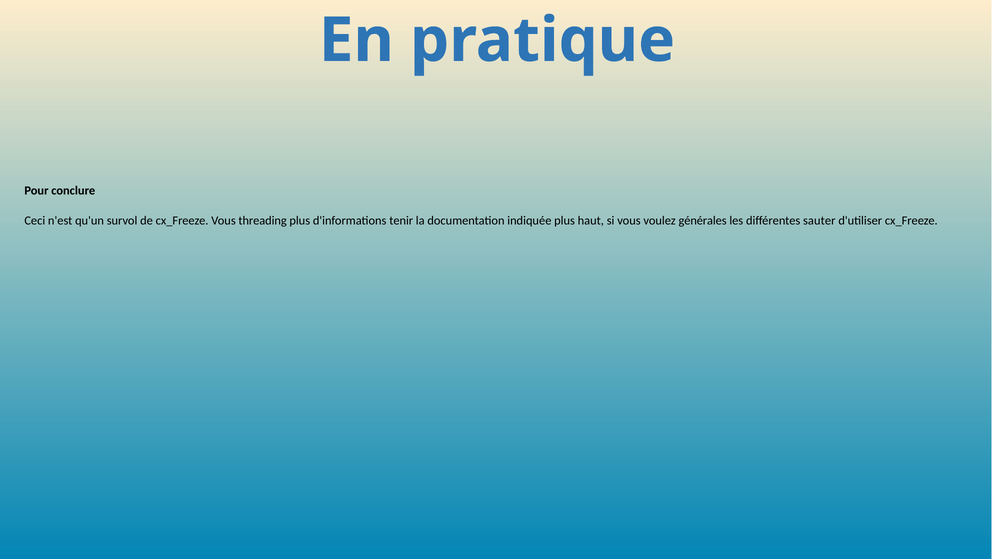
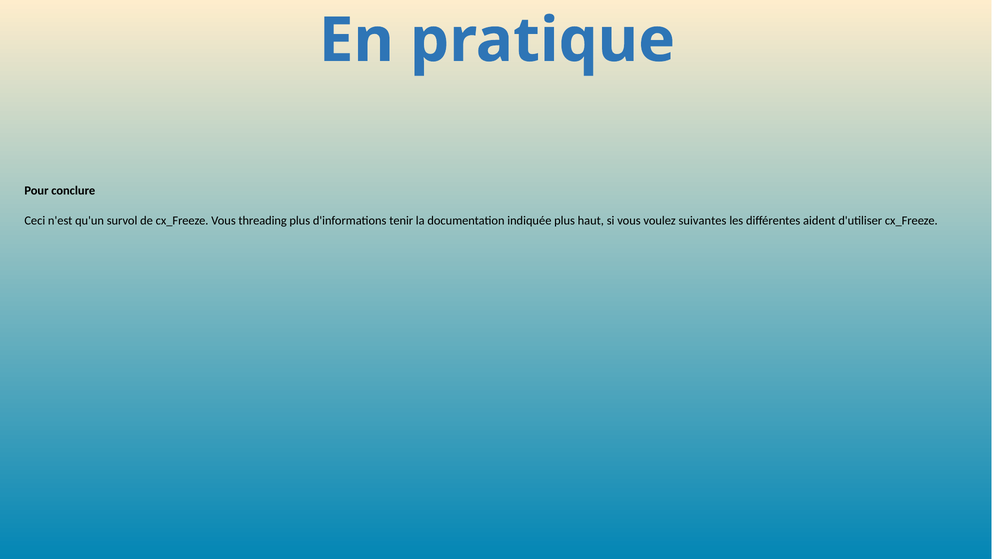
générales: générales -> suivantes (703, 221)
sauter: sauter -> aident (819, 221)
